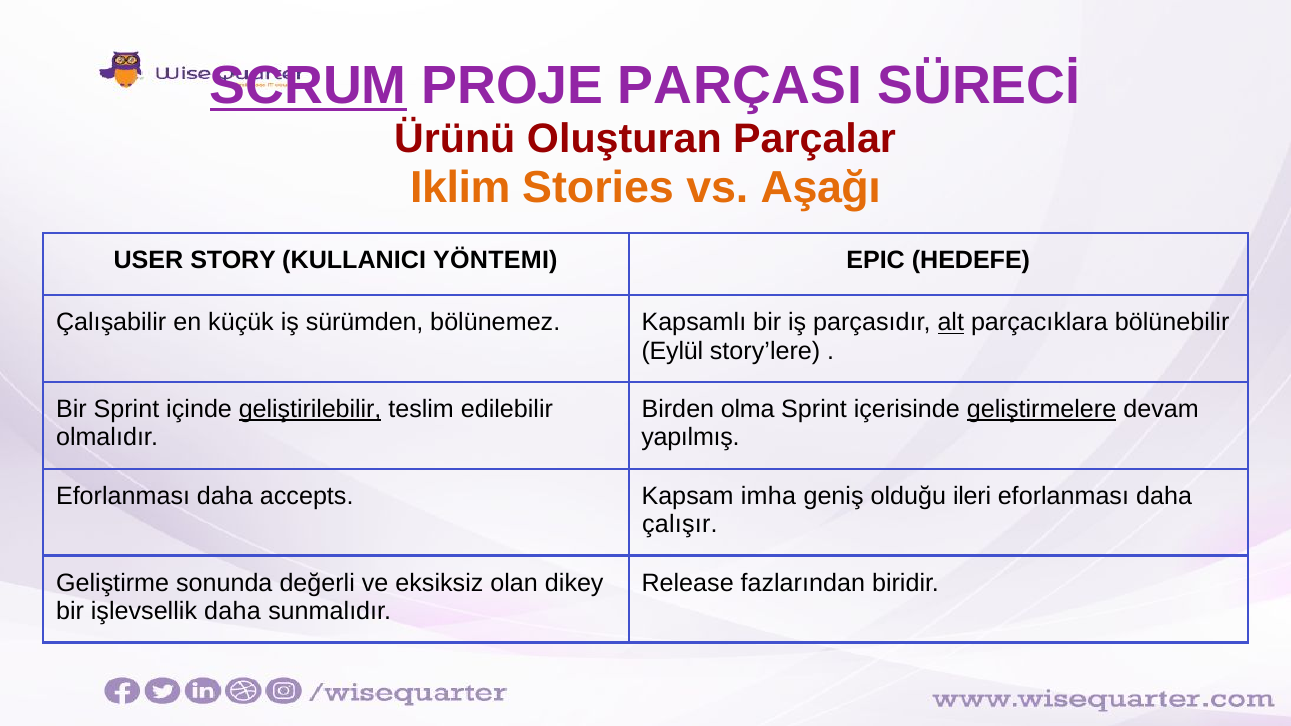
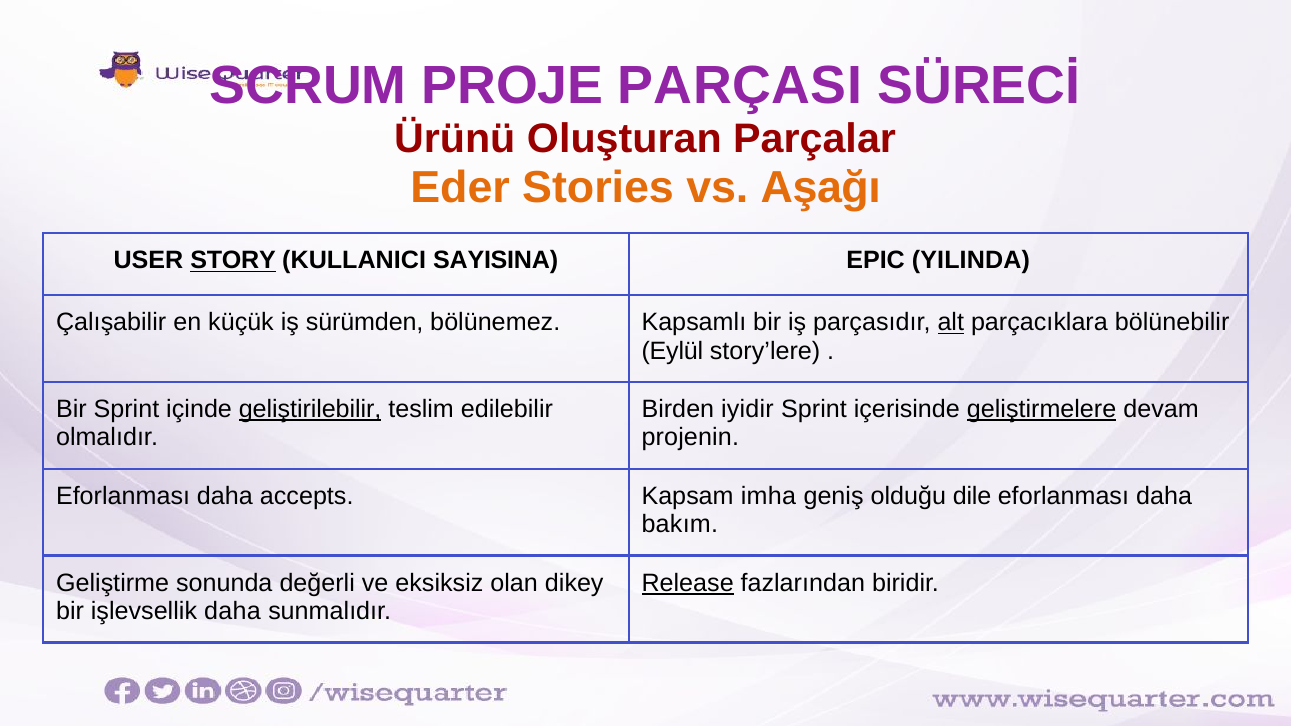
SCRUM underline: present -> none (308, 86)
Iklim: Iklim -> Eder (460, 187)
STORY underline: none -> present (233, 261)
YÖNTEMI: YÖNTEMI -> SAYISINA (496, 261)
HEDEFE: HEDEFE -> YILINDA (971, 261)
olma: olma -> iyidir (747, 410)
yapılmış: yapılmış -> projenin (690, 438)
ileri: ileri -> dile (972, 496)
çalışır: çalışır -> bakım (680, 525)
Release underline: none -> present (688, 583)
